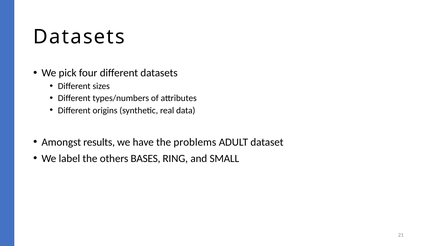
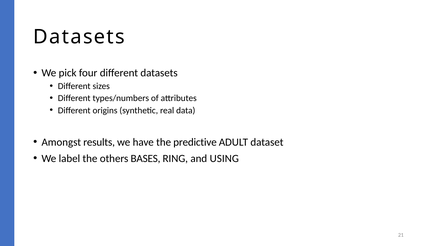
problems: problems -> predictive (195, 142)
SMALL: SMALL -> USING (224, 158)
